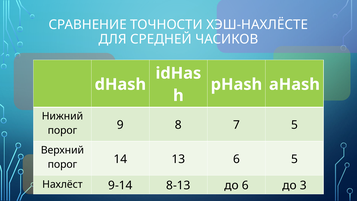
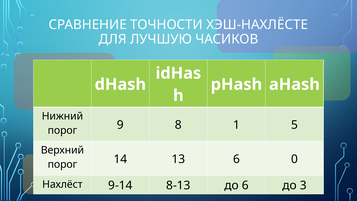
СРЕДНЕЙ: СРЕДНЕЙ -> ЛУЧШУЮ (161, 39)
7: 7 -> 1 (236, 125)
6 5: 5 -> 0 (294, 159)
